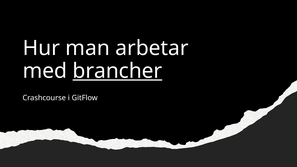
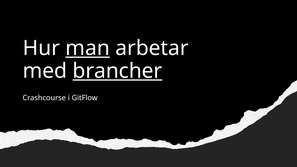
man underline: none -> present (88, 48)
